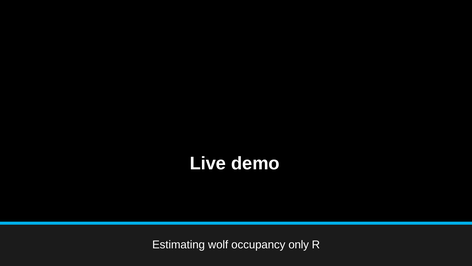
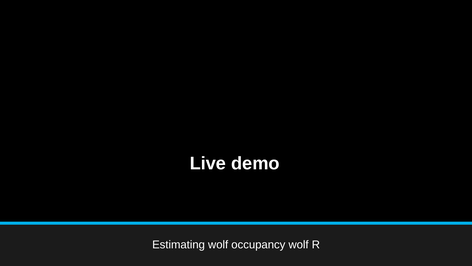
occupancy only: only -> wolf (299, 244)
